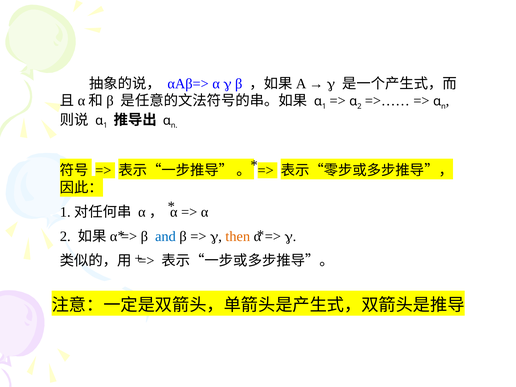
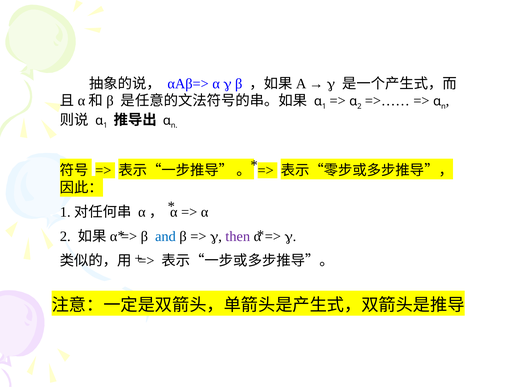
then colour: orange -> purple (238, 236)
